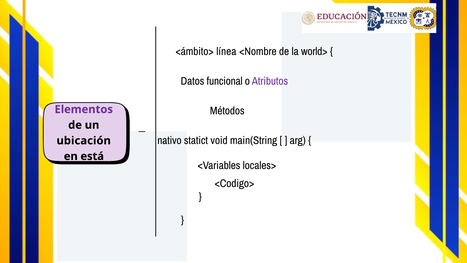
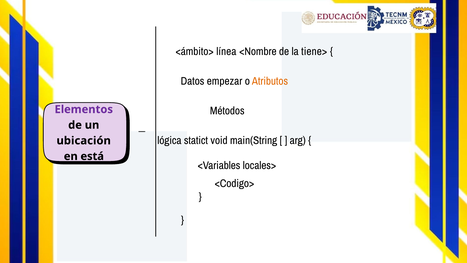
world>: world> -> tiene> (314, 52)
funcional: funcional -> empezar (225, 81)
Atributos colour: purple -> orange (270, 81)
nativo: nativo -> lógica (169, 140)
